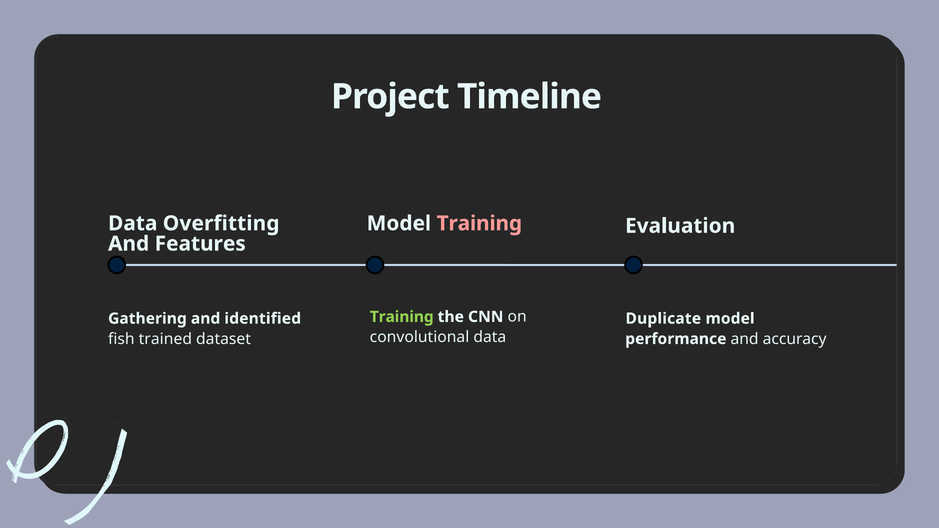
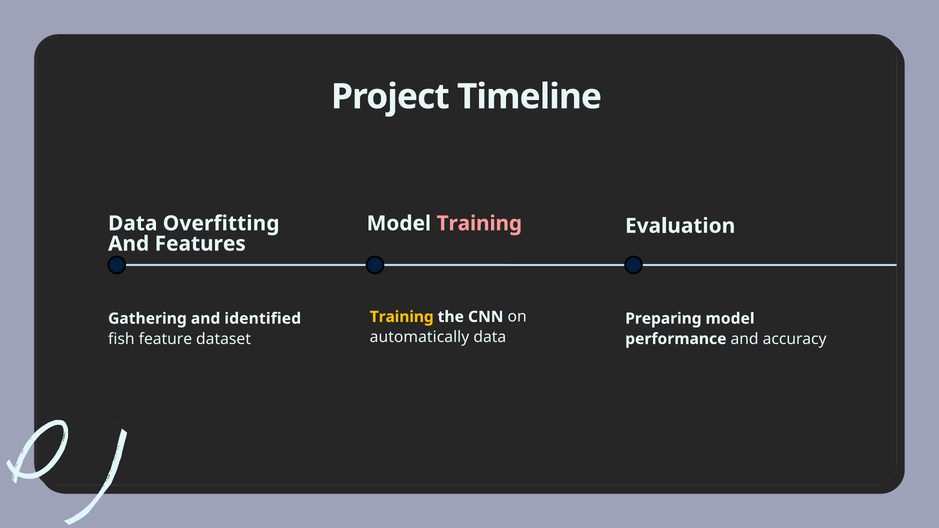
Training colour: light green -> yellow (402, 317)
Duplicate: Duplicate -> Preparing (663, 319)
convolutional: convolutional -> automatically (420, 337)
trained: trained -> feature (165, 339)
